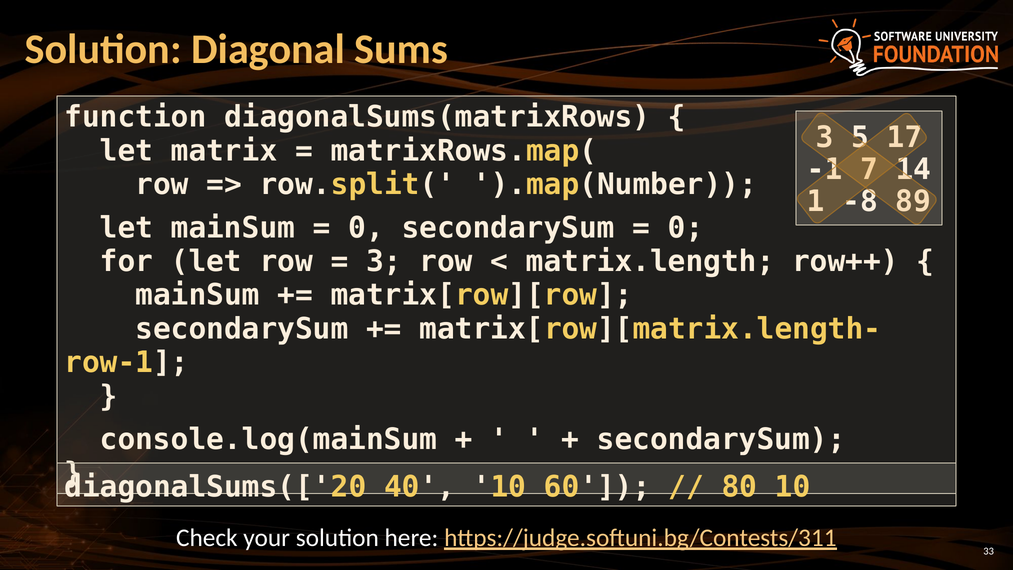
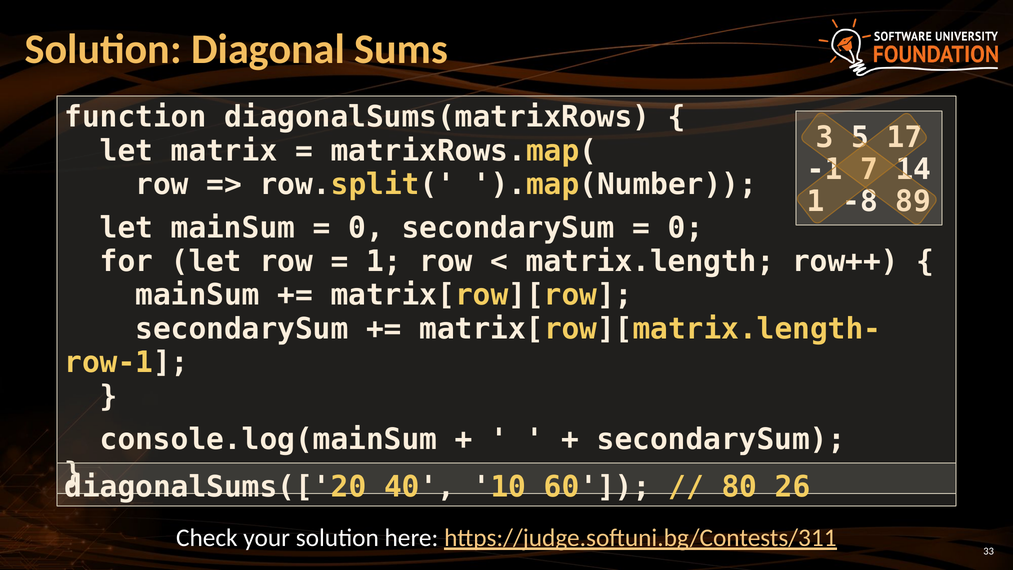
3: 3 -> 1 (384, 261)
80 10: 10 -> 26 (793, 487)
